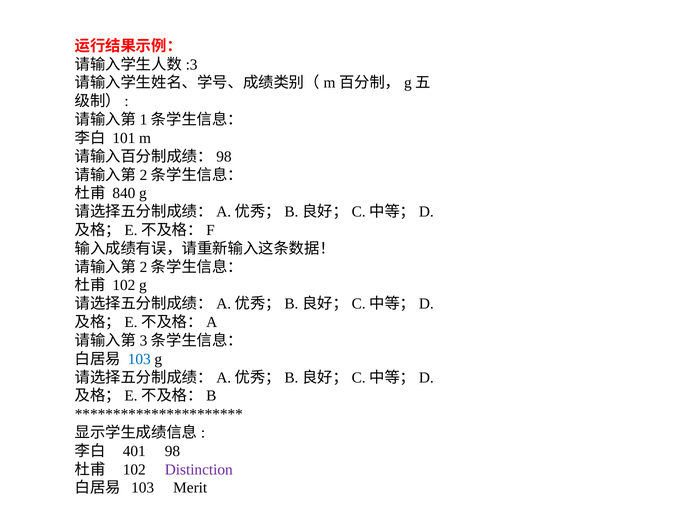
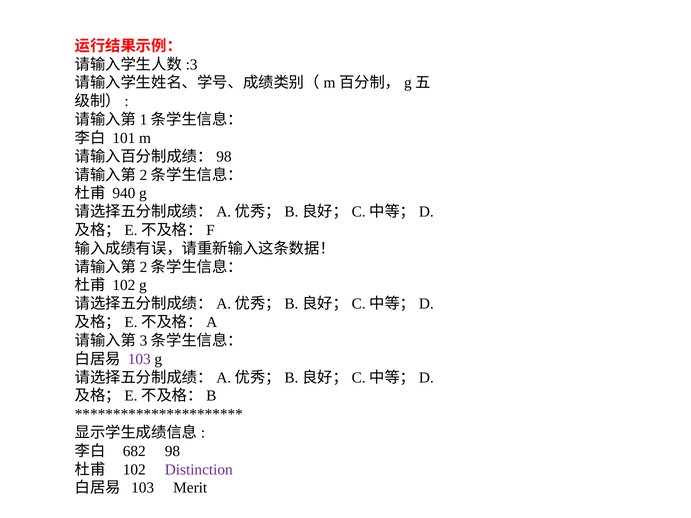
840: 840 -> 940 (124, 193)
103 colour: blue -> purple (139, 359)
401: 401 -> 682 (134, 451)
